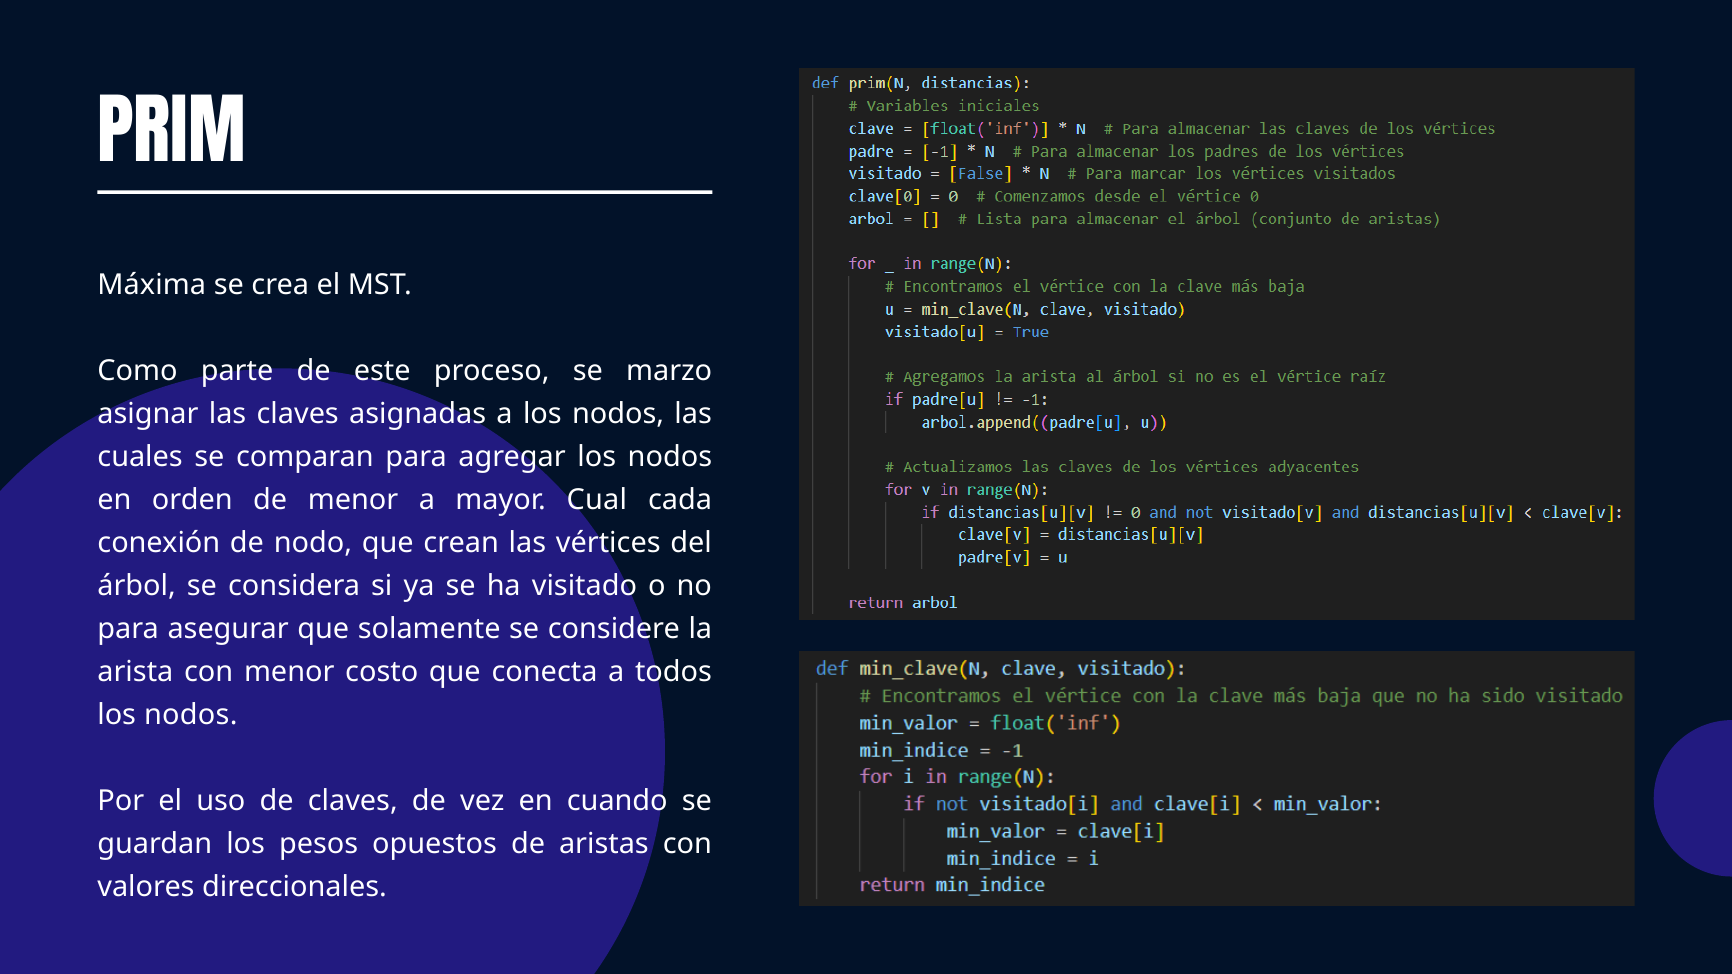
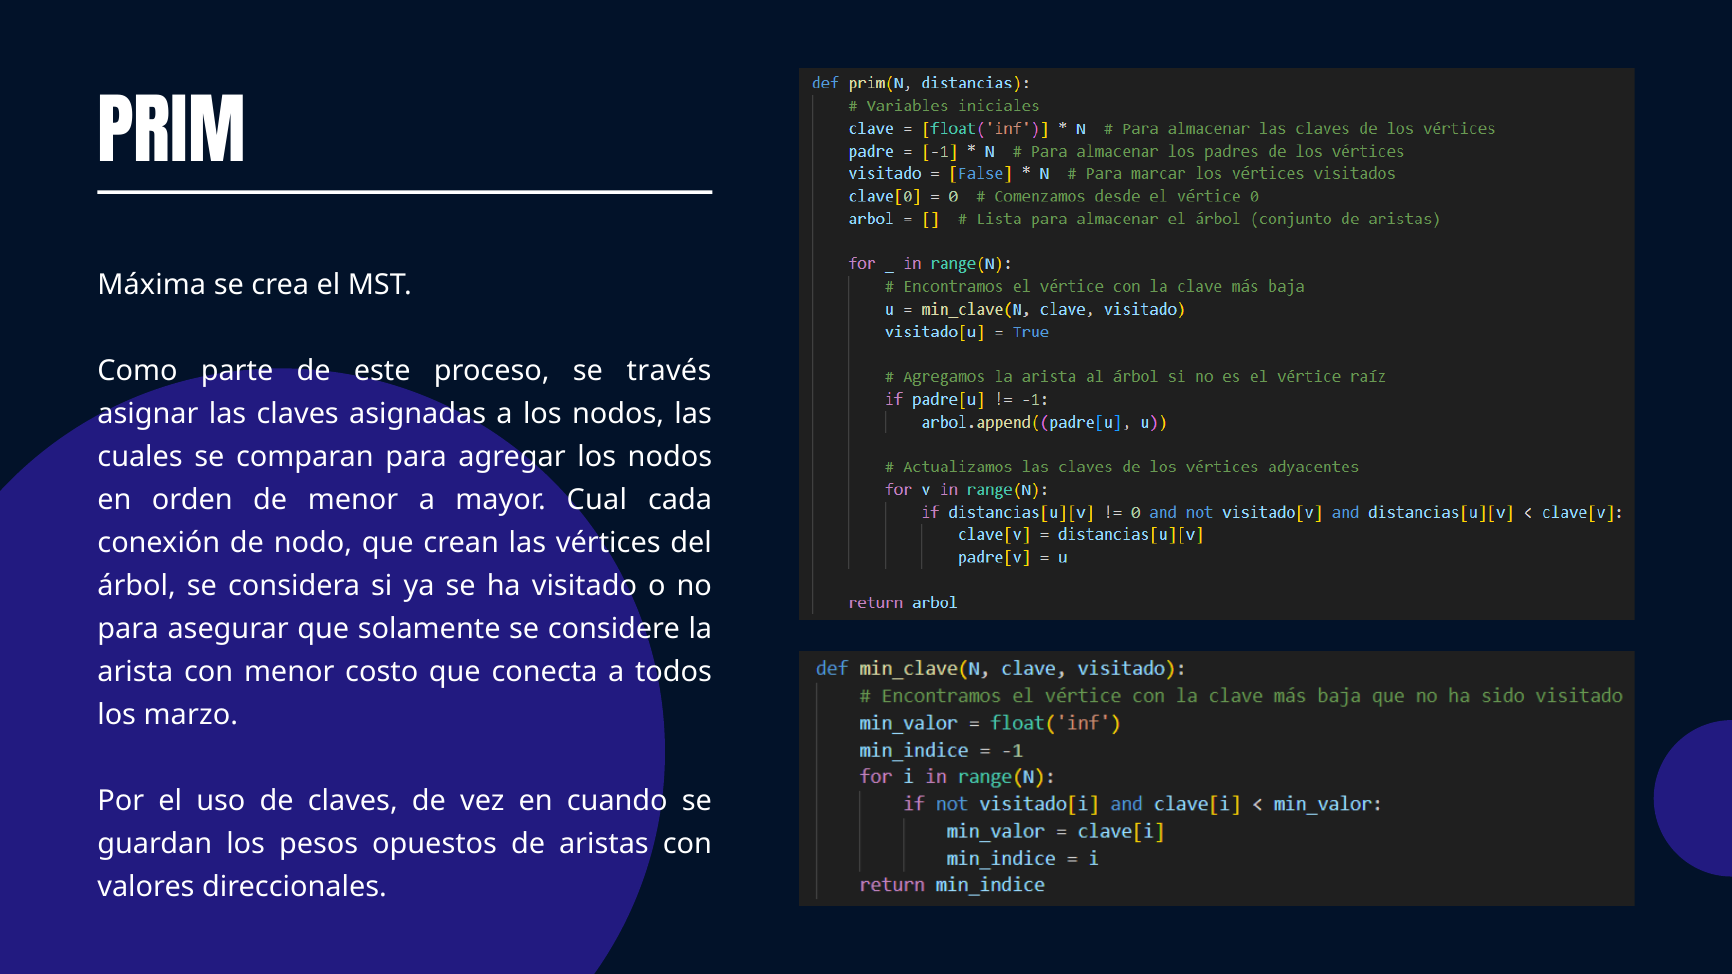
marzo: marzo -> través (669, 371)
nodos: nodos -> marzo (191, 715)
